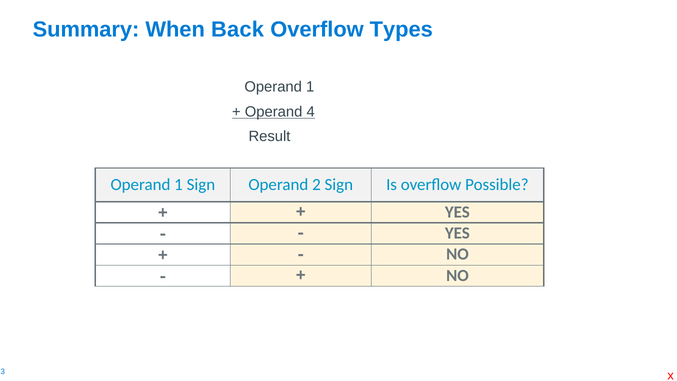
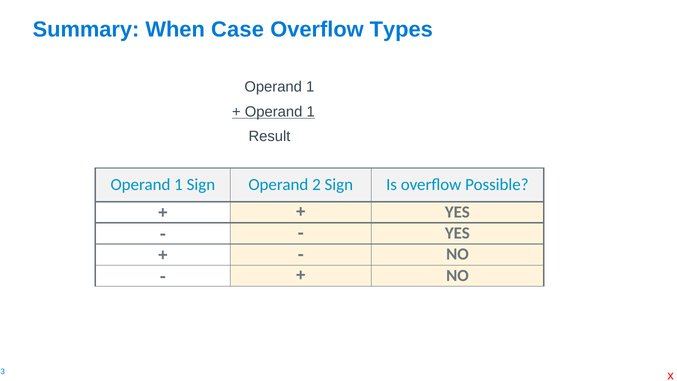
Back: Back -> Case (237, 30)
4: 4 -> 1 (311, 112)
